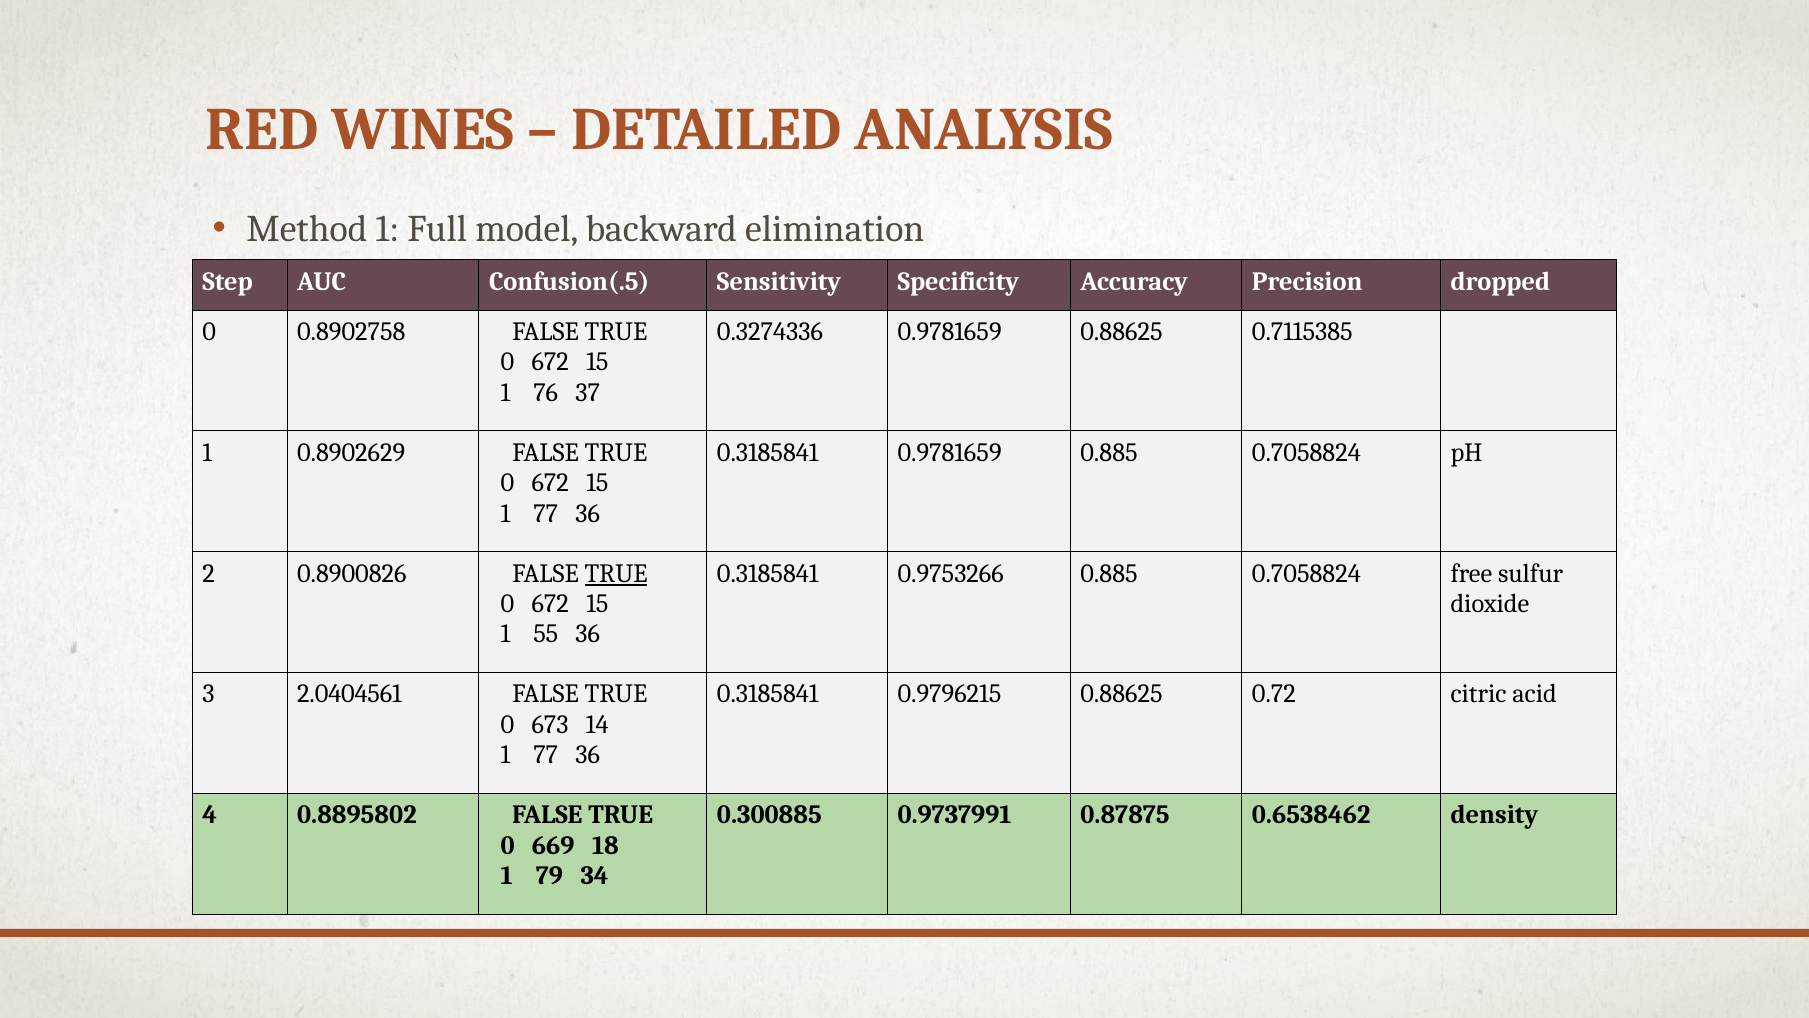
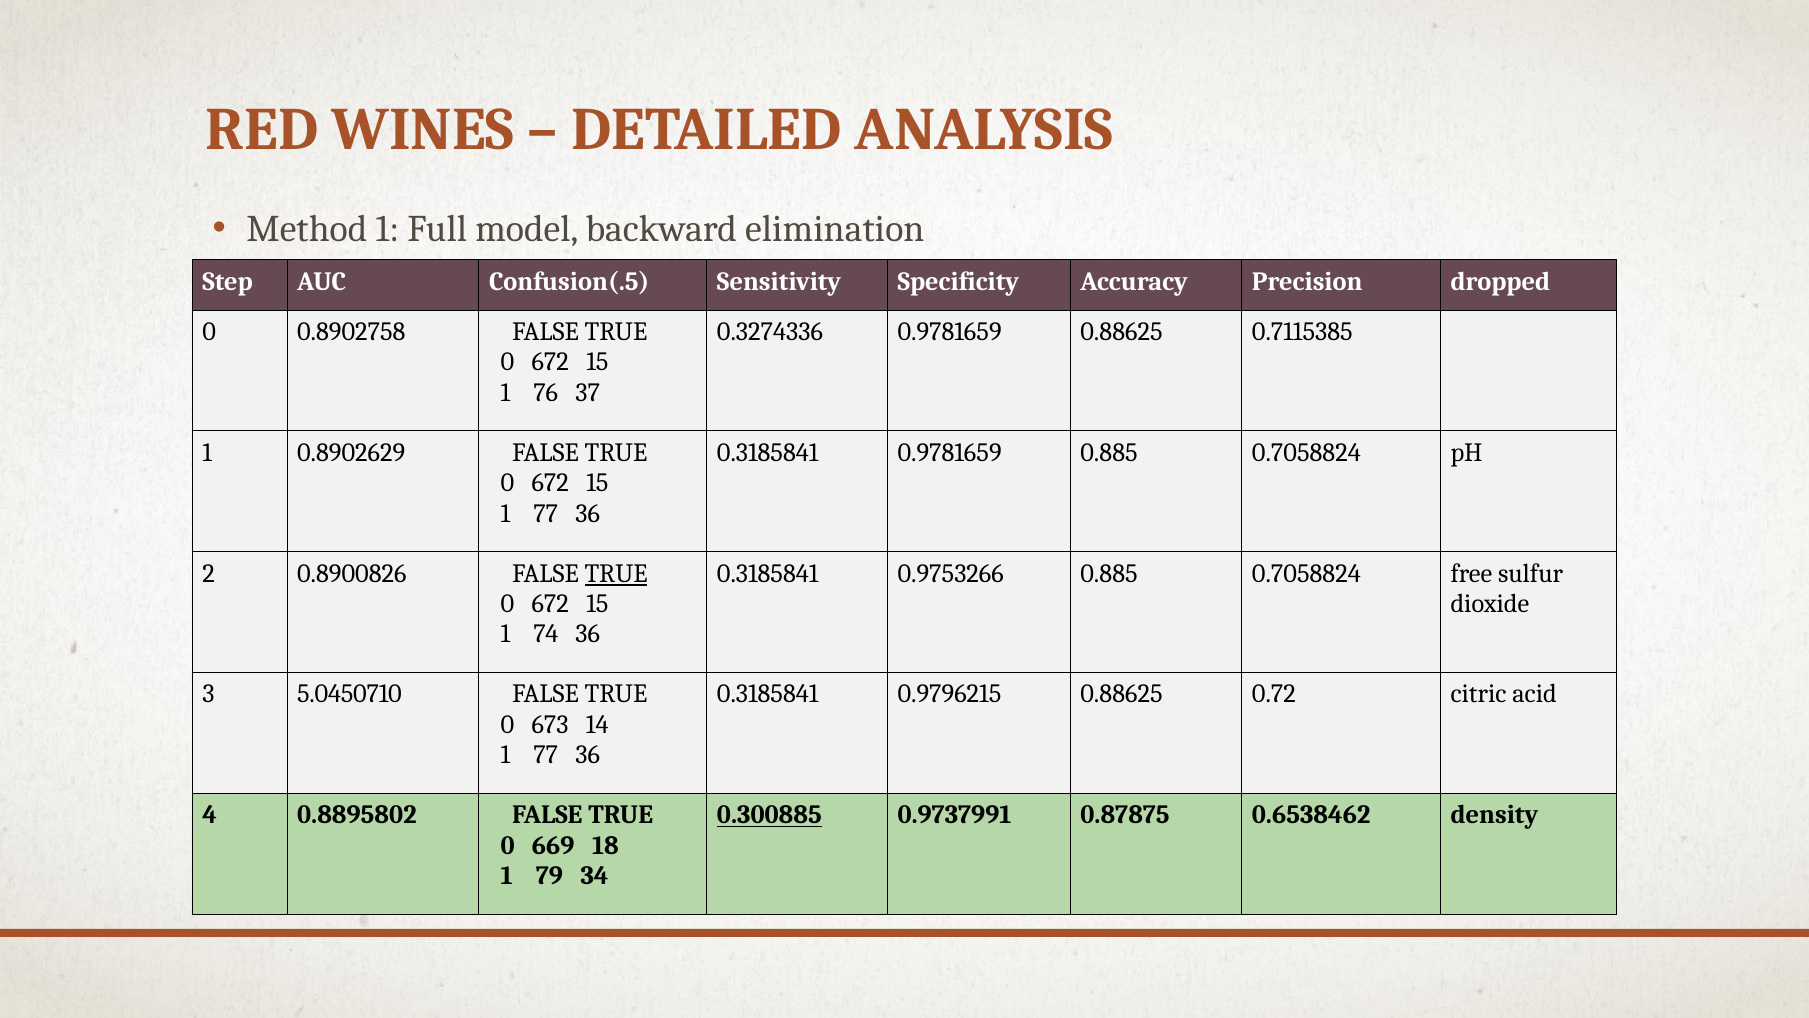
55: 55 -> 74 (546, 634)
2.0404561: 2.0404561 -> 5.0450710 (349, 694)
0.300885 underline: none -> present (769, 815)
